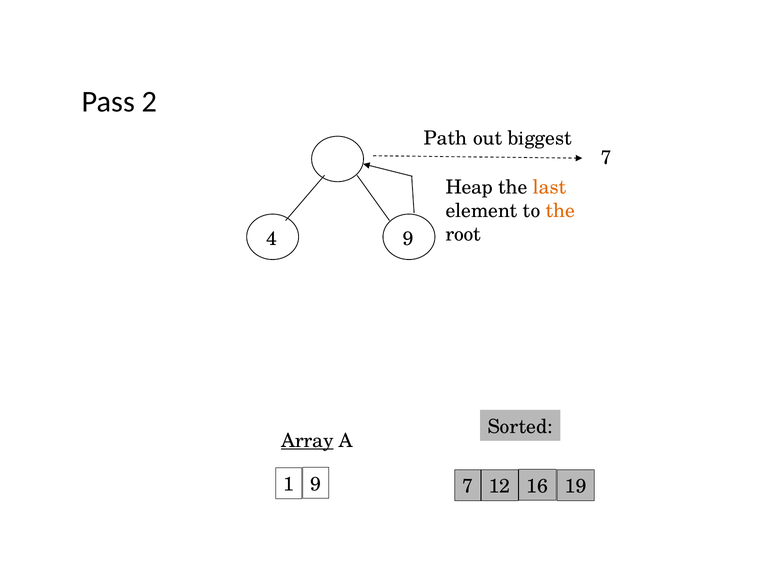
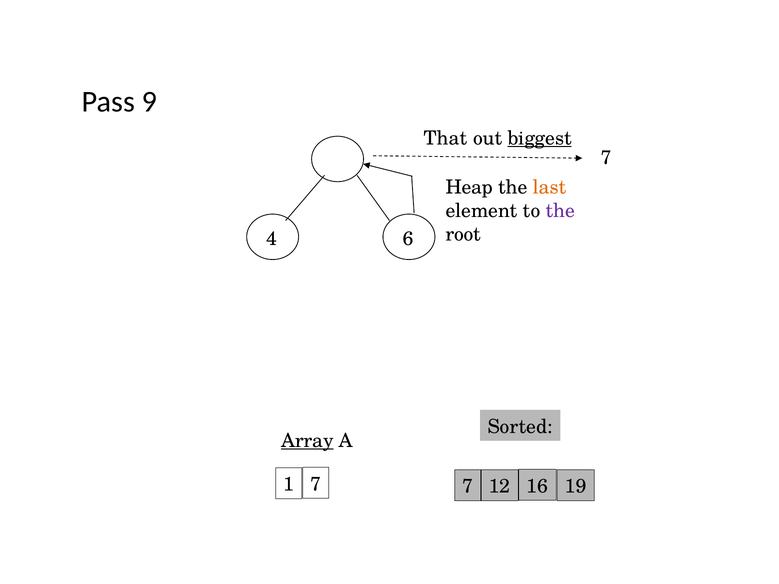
2: 2 -> 9 (149, 102)
Path: Path -> That (445, 138)
biggest underline: none -> present (540, 138)
the colour: orange -> purple (560, 211)
4 9: 9 -> 6 (408, 239)
1 9: 9 -> 7 (315, 484)
